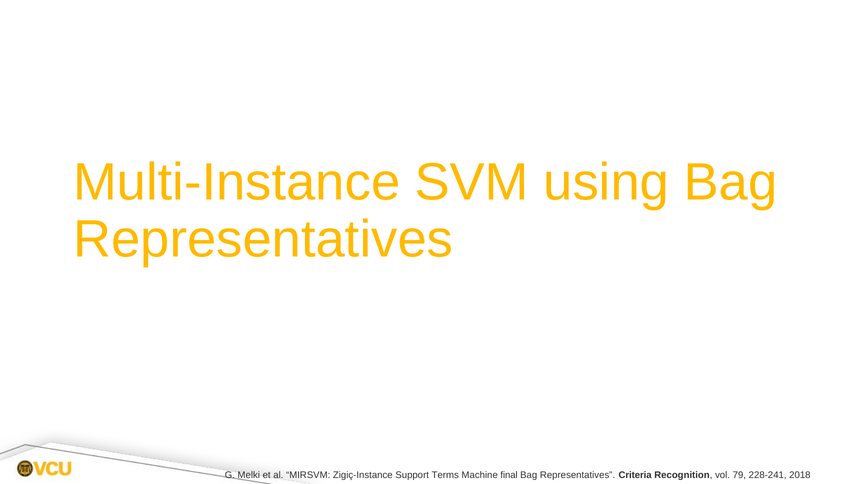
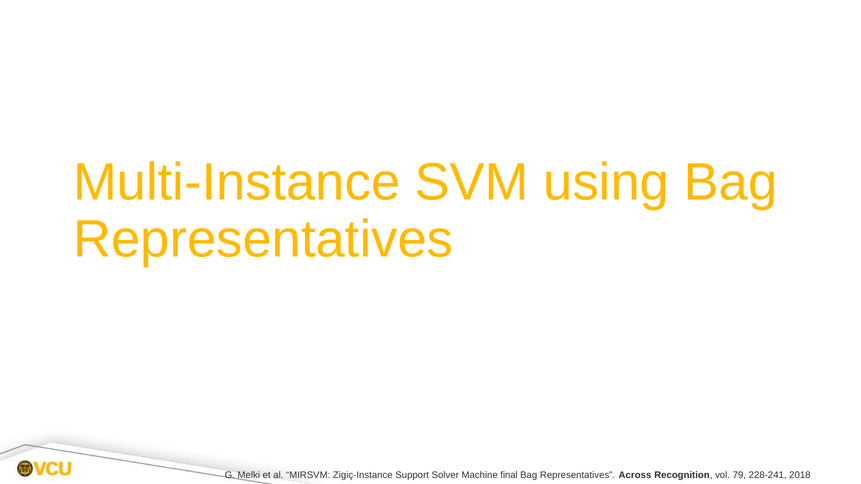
Terms: Terms -> Solver (445, 475)
Criteria: Criteria -> Across (635, 475)
